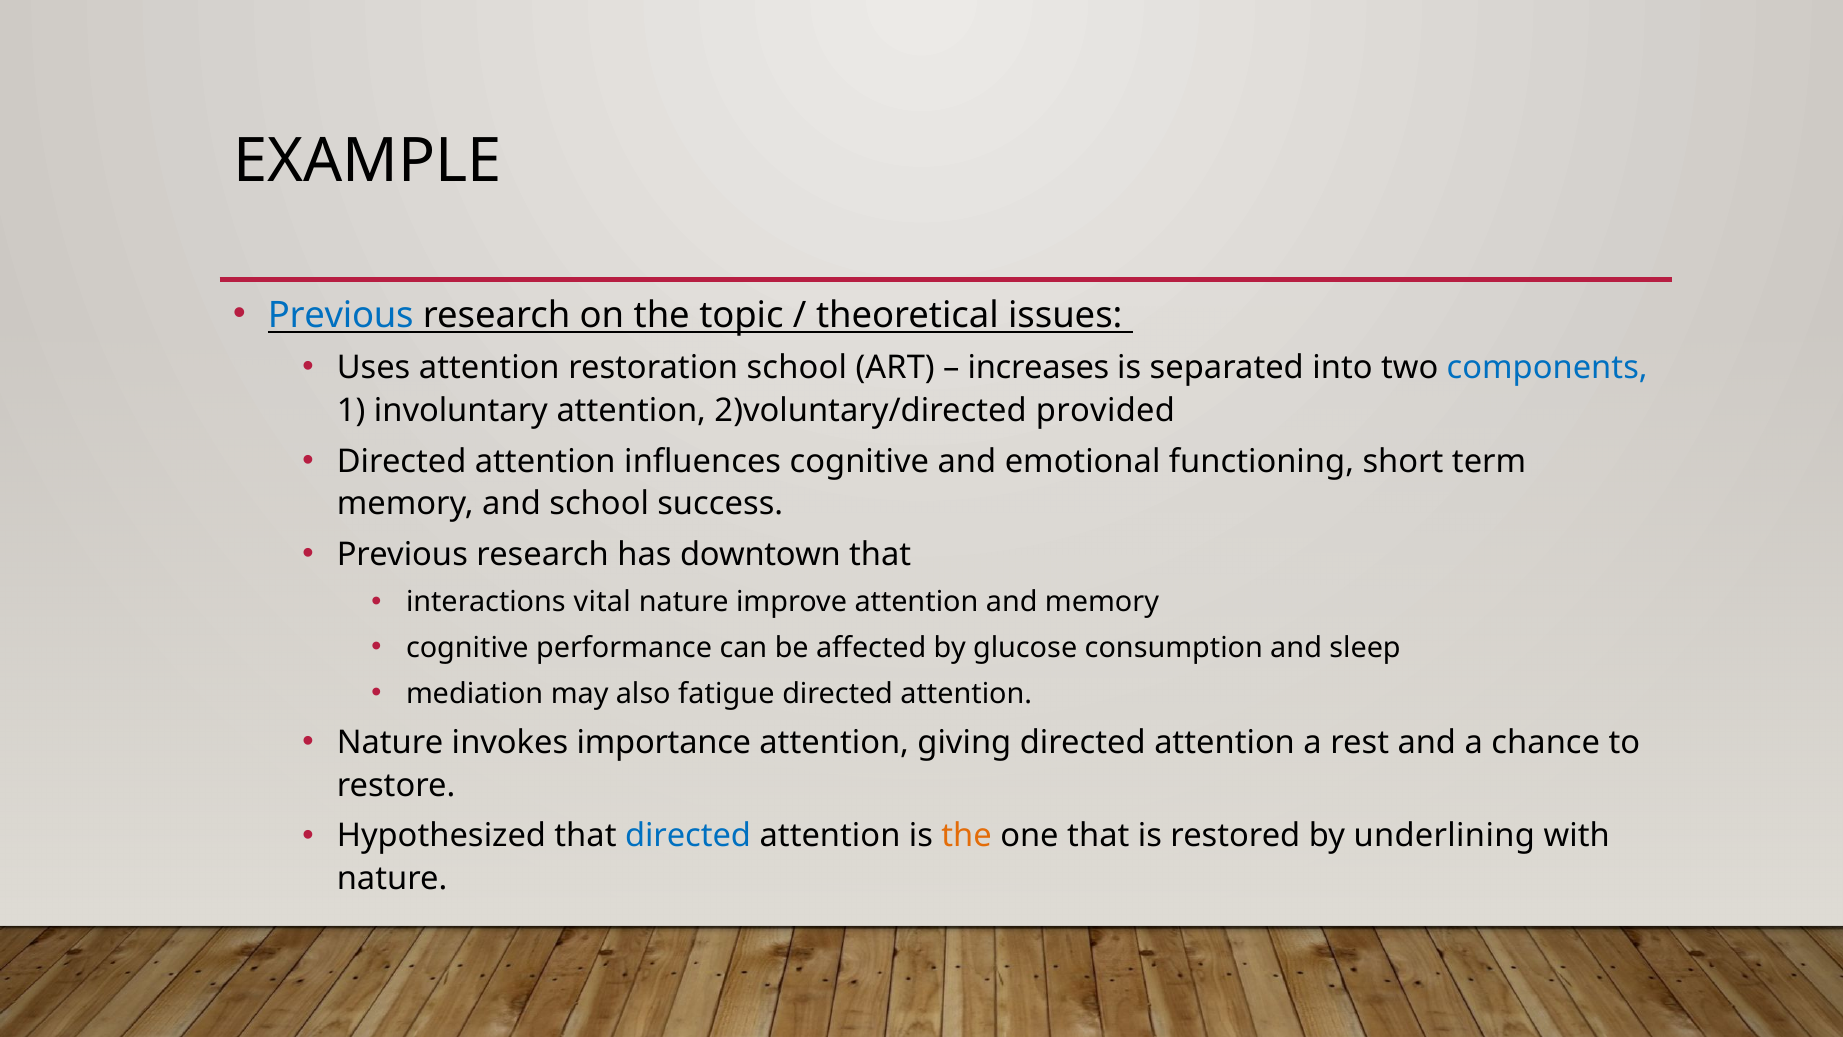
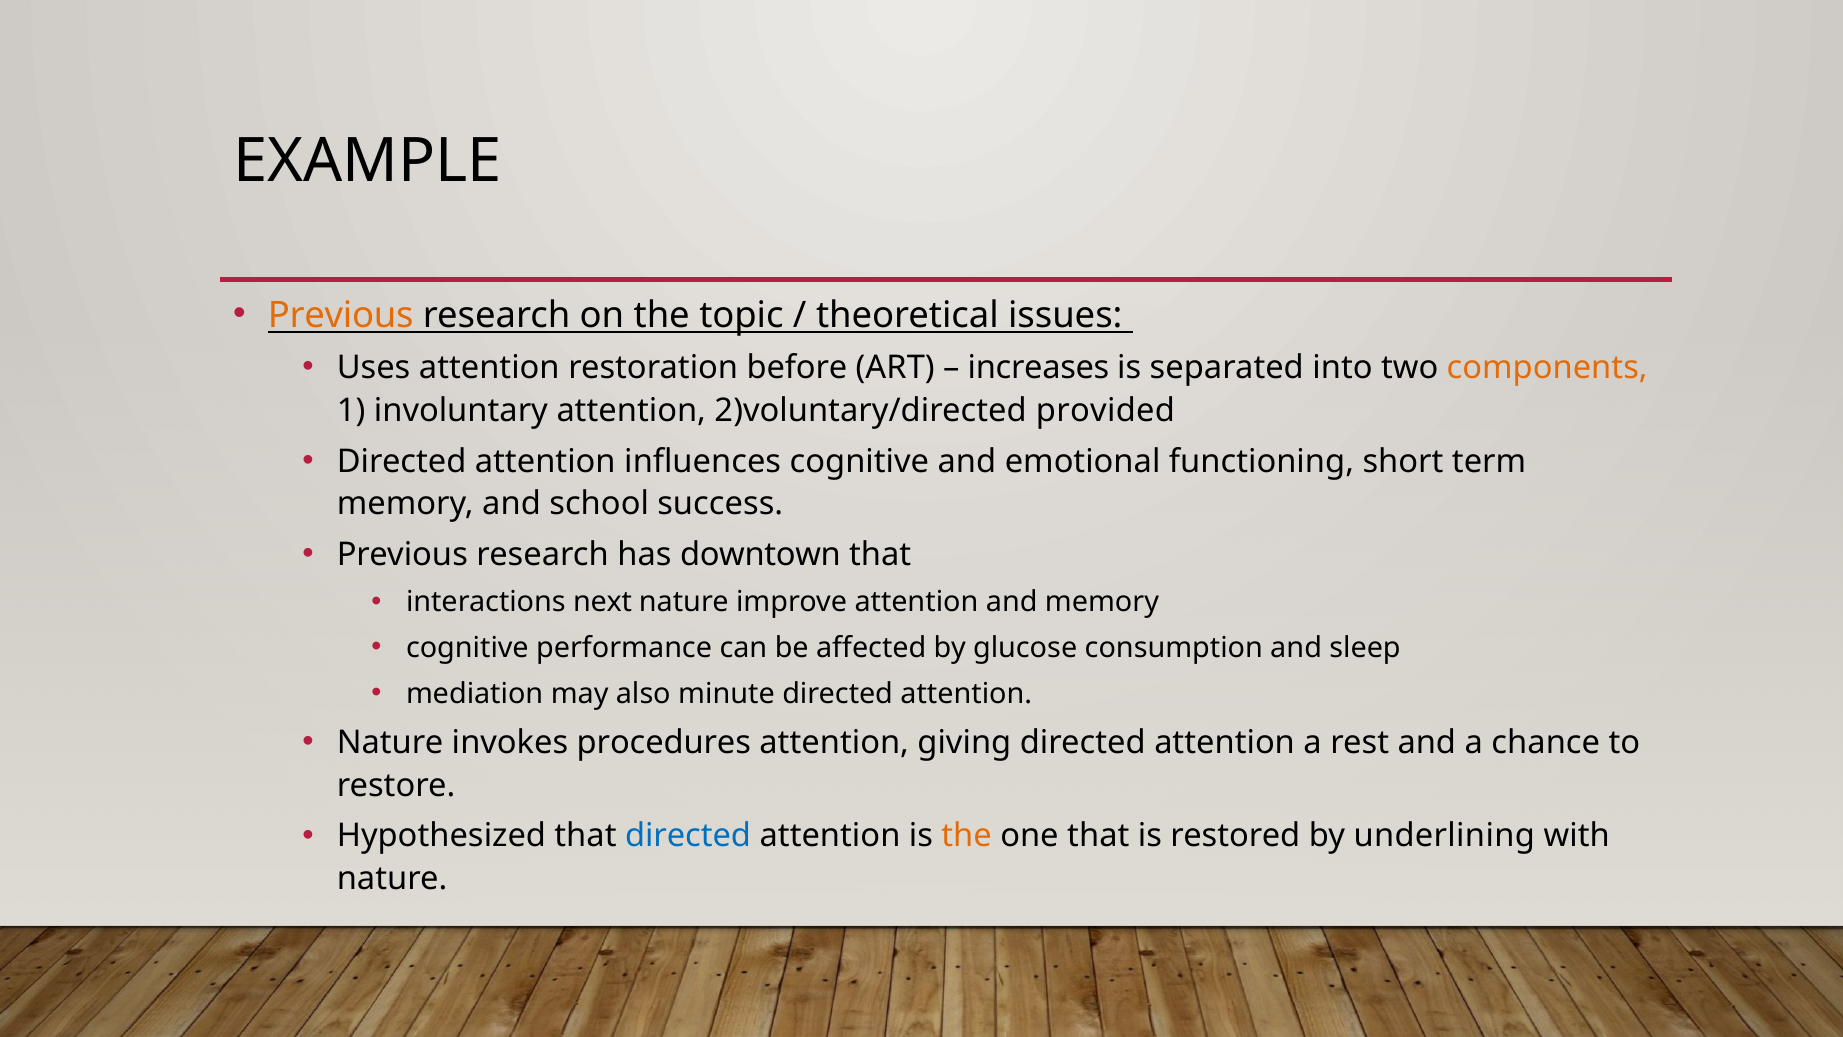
Previous colour: blue -> orange (341, 315)
restoration school: school -> before (797, 368)
components colour: blue -> orange (1547, 368)
vital: vital -> next (603, 602)
fatigue: fatigue -> minute (726, 694)
importance: importance -> procedures (664, 743)
